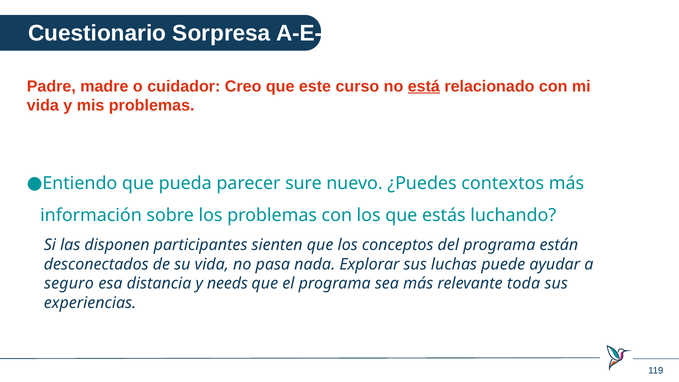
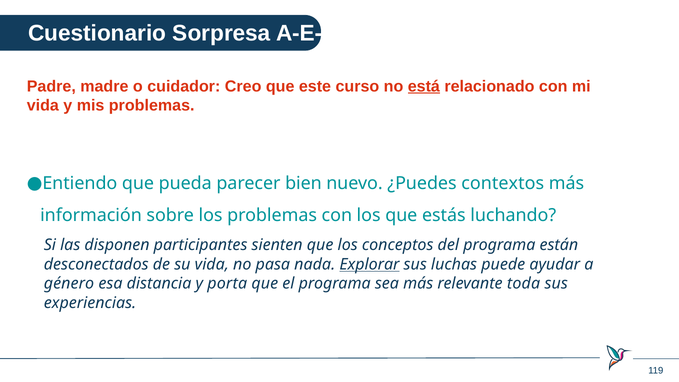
sure: sure -> bien (303, 183)
Explorar underline: none -> present (369, 264)
seguro: seguro -> género (69, 284)
needs: needs -> porta (227, 284)
